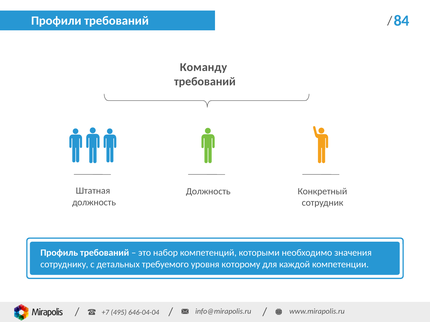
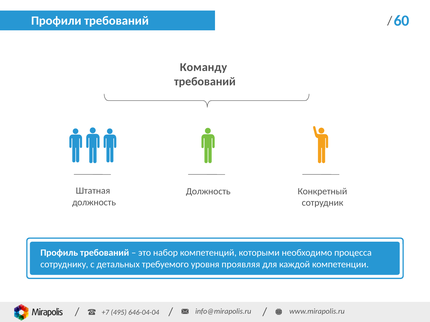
84: 84 -> 60 (401, 21)
значения: значения -> процесса (353, 253)
которому: которому -> проявляя (241, 265)
